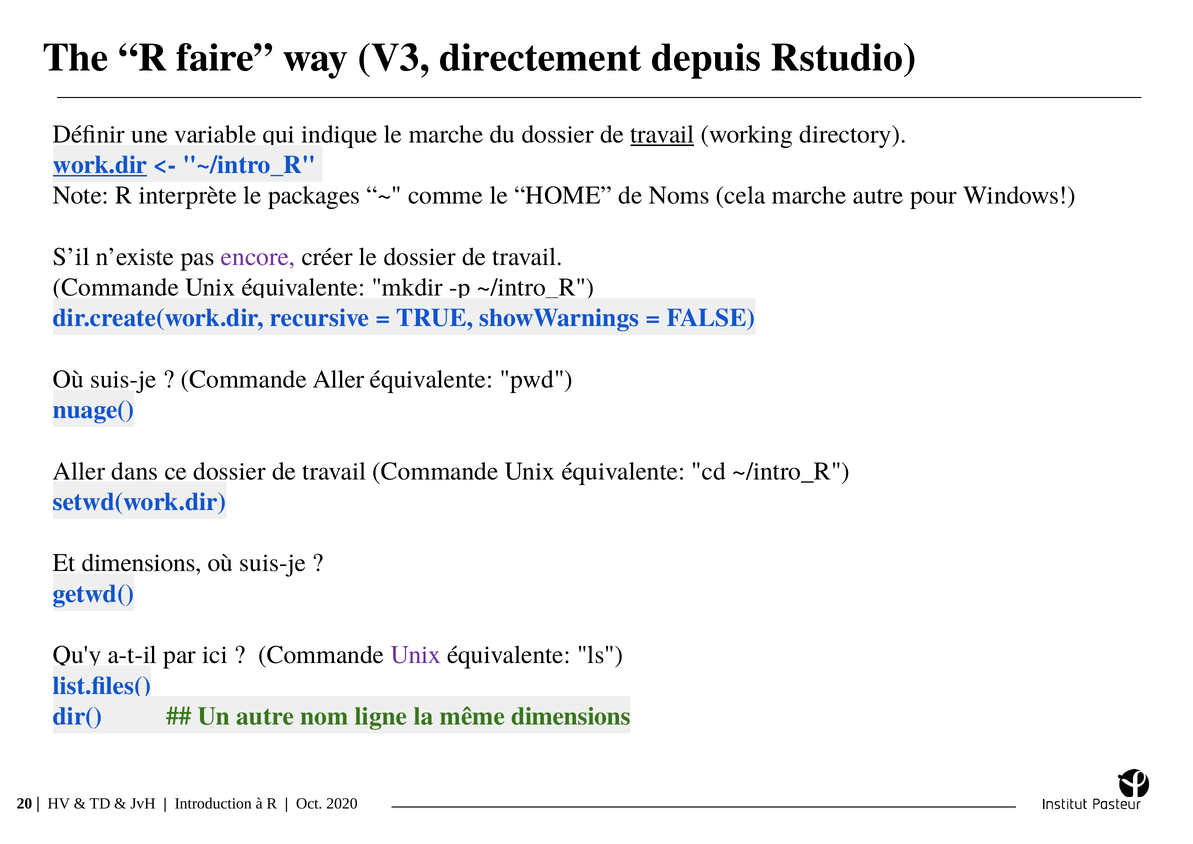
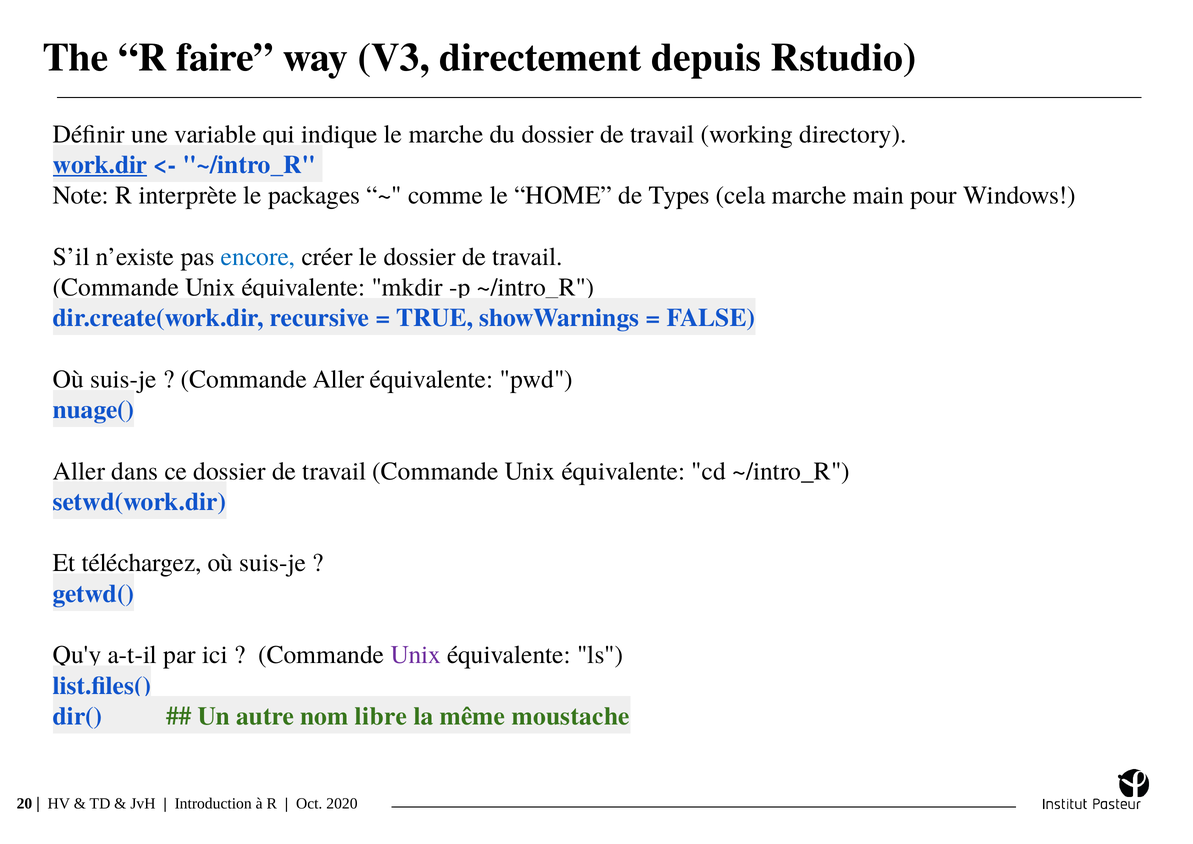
travail underline: present -> none (662, 134)
Noms: Noms -> Types (679, 195)
marche autre: autre -> main (878, 195)
encore colour: purple -> blue (258, 257)
dimensions: dimensions -> téléchargez (142, 563)
ligne: ligne -> libre (381, 716)
même dimensions: dimensions -> moustache (571, 716)
